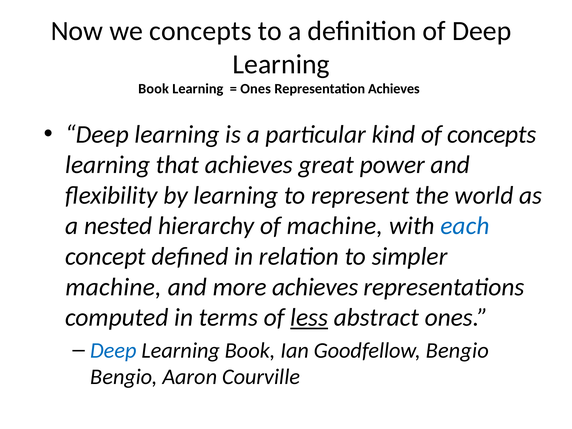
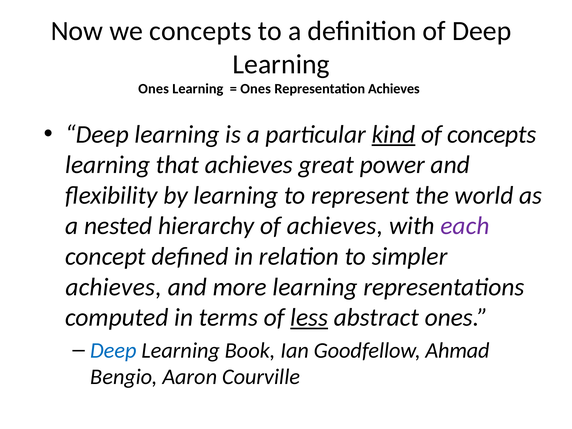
Book: Book -> Ones (154, 89)
kind underline: none -> present (393, 134)
of machine: machine -> achieves (335, 226)
each colour: blue -> purple (465, 226)
machine: machine -> achieves (114, 287)
more achieves: achieves -> learning (315, 287)
Goodfellow Bengio: Bengio -> Ahmad (458, 350)
